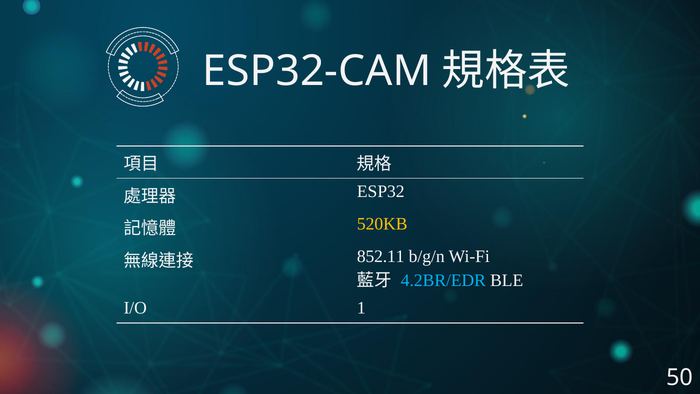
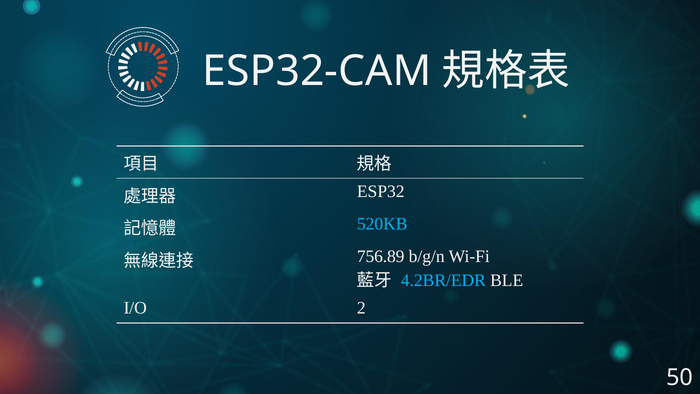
520KB colour: yellow -> light blue (382, 224)
852.11: 852.11 -> 756.89 (381, 256)
1: 1 -> 2 (361, 308)
